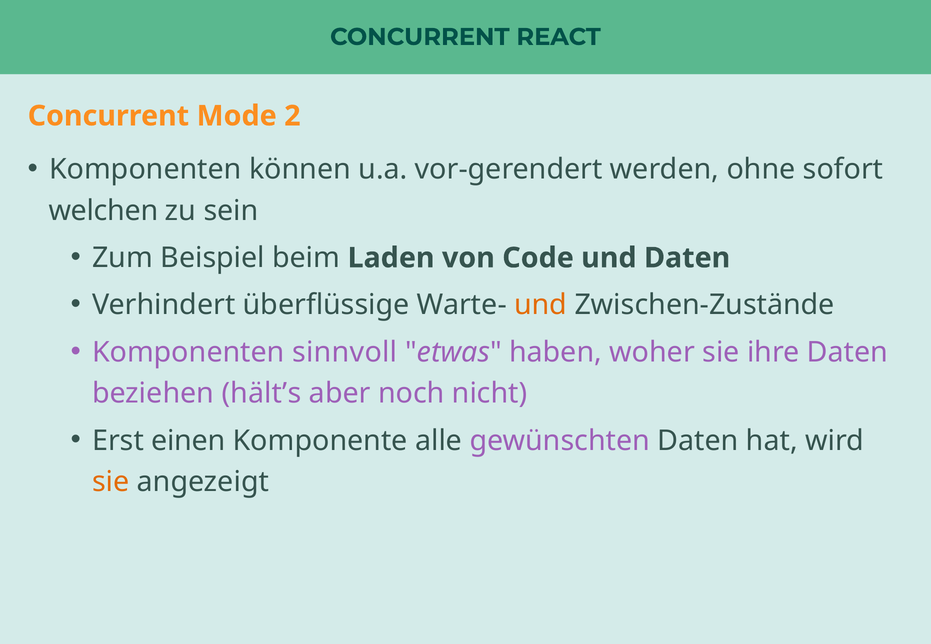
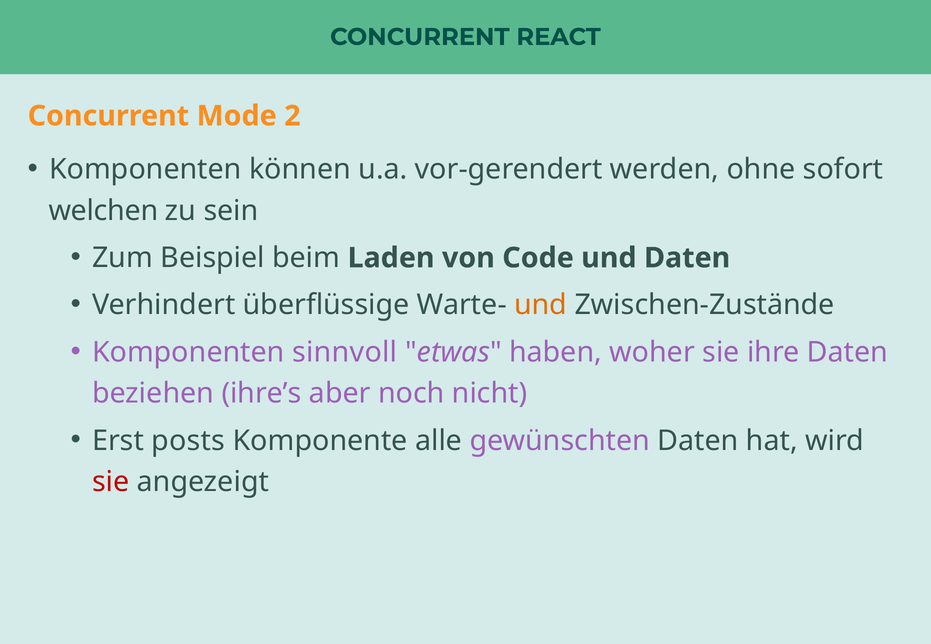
hält’s: hält’s -> ihre’s (262, 394)
einen: einen -> posts (188, 441)
sie colour: orange -> red (111, 482)
